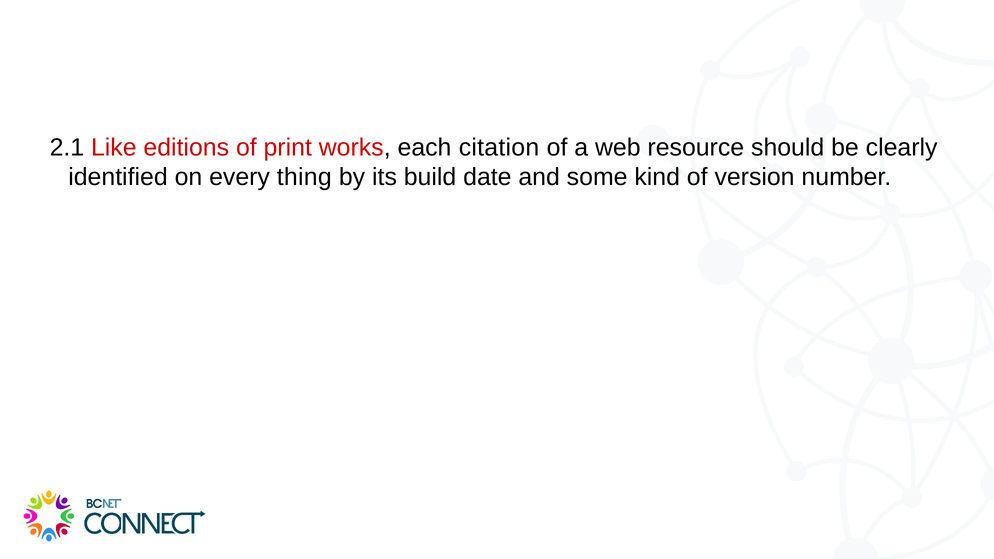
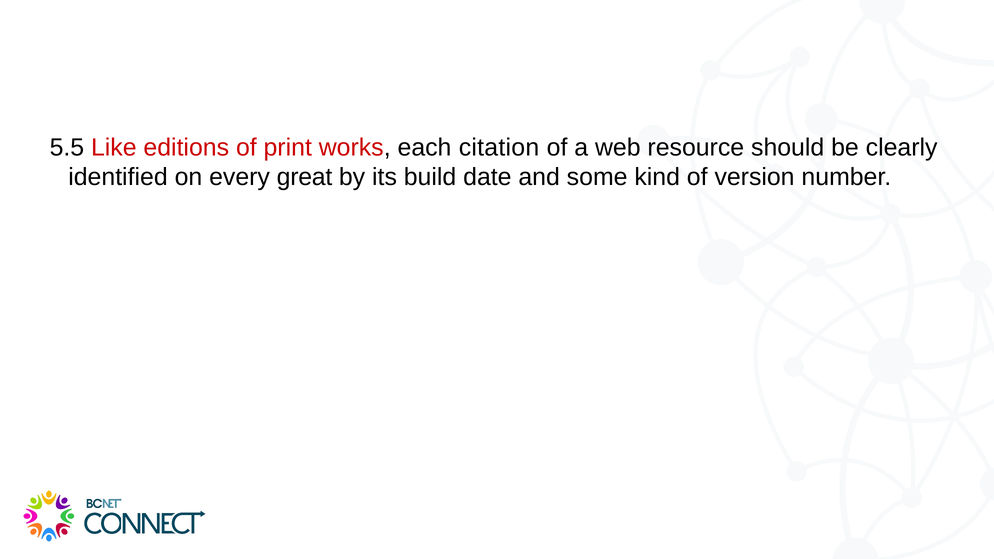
2.1: 2.1 -> 5.5 (67, 147)
thing: thing -> great (305, 177)
